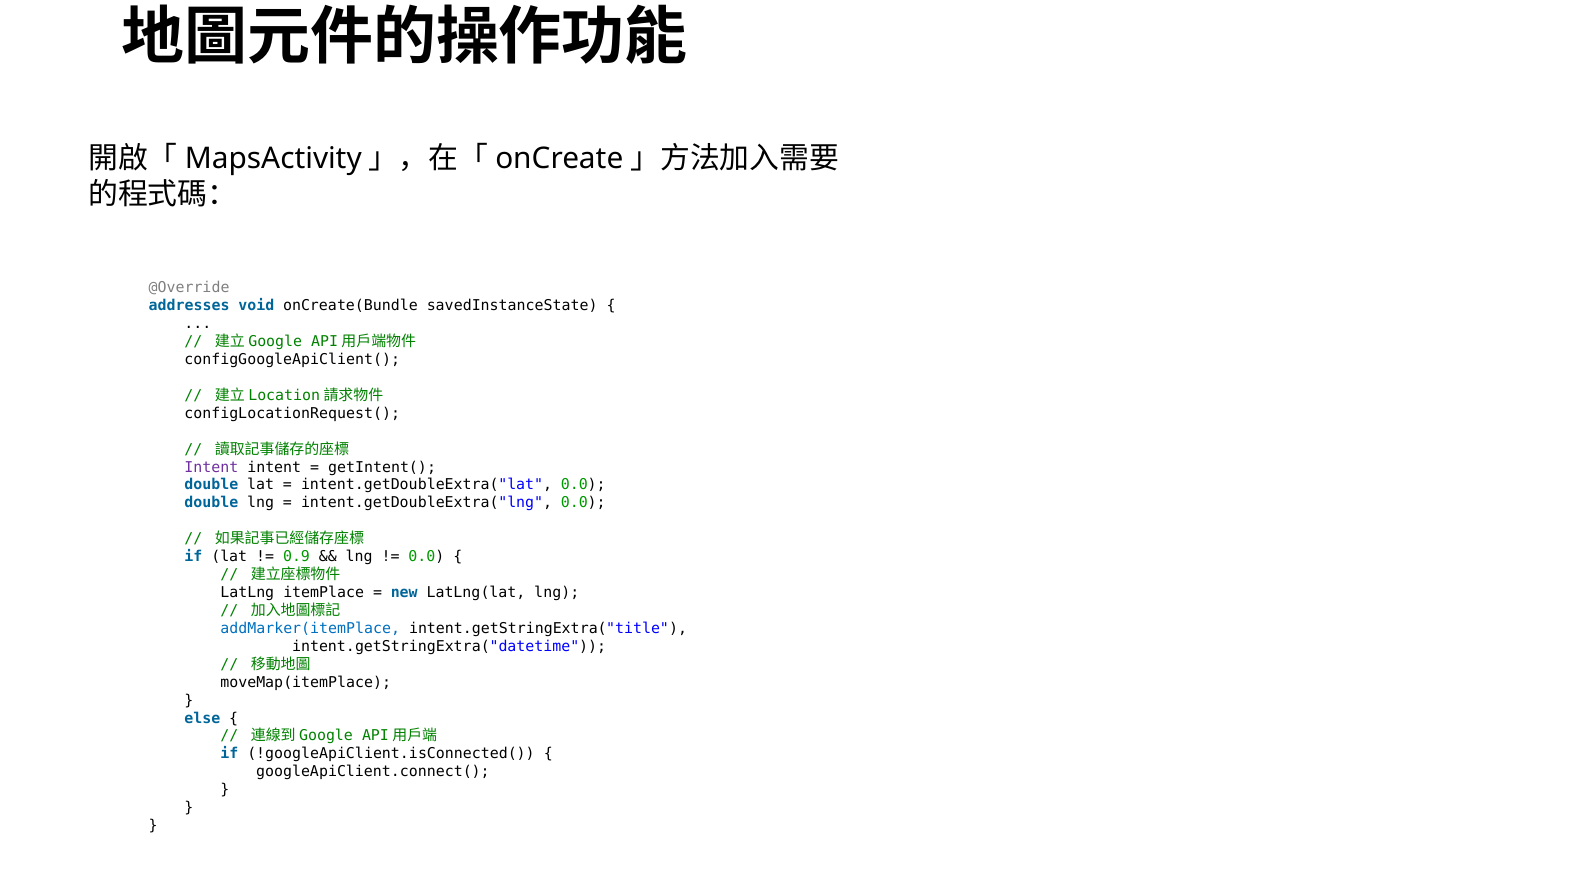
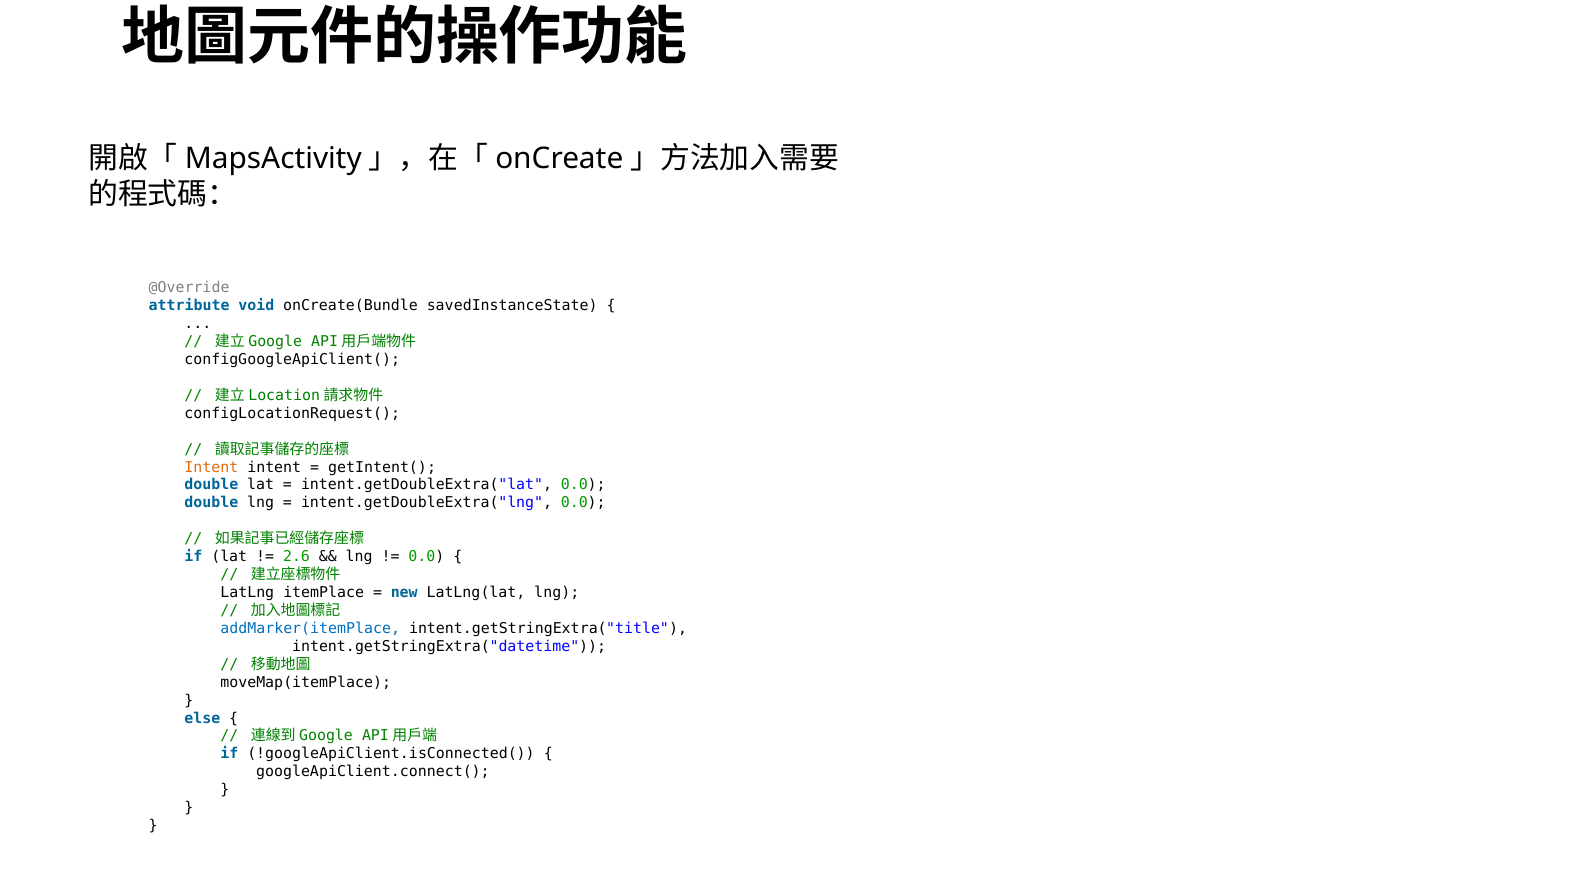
addresses: addresses -> attribute (189, 306)
Intent colour: purple -> orange (211, 467)
0.9: 0.9 -> 2.6 (297, 557)
